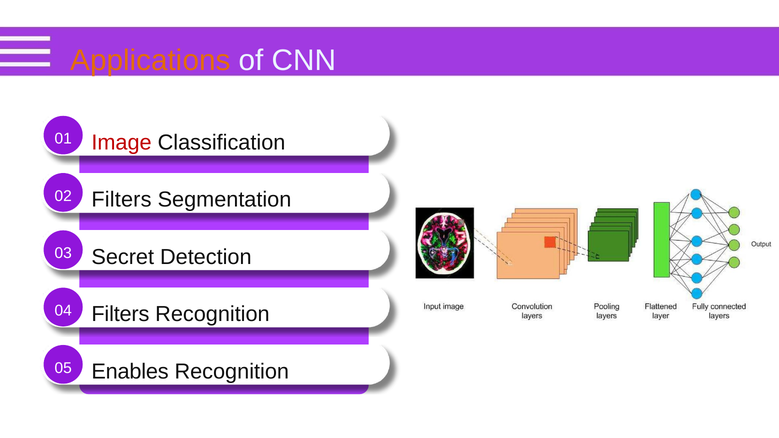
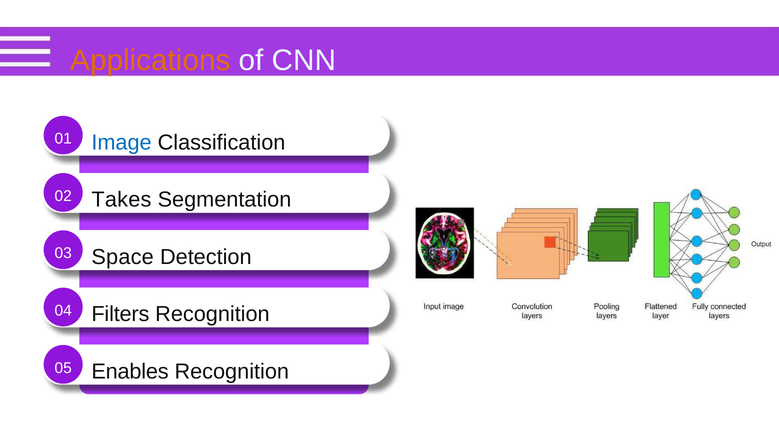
Image colour: red -> blue (122, 143)
02 Filters: Filters -> Takes (121, 200)
Secret: Secret -> Space (123, 257)
